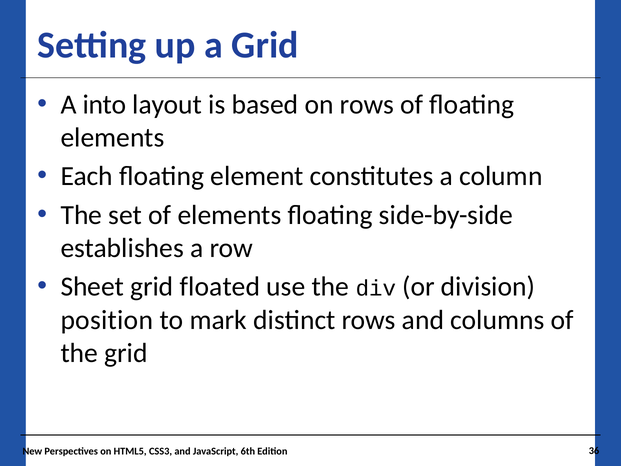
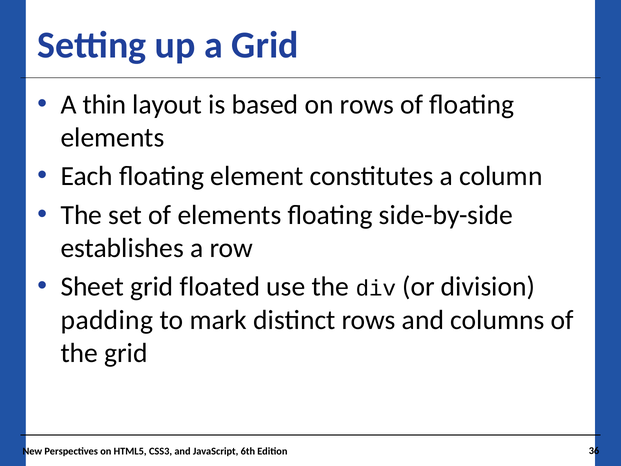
into: into -> thin (105, 104)
position: position -> padding (107, 320)
